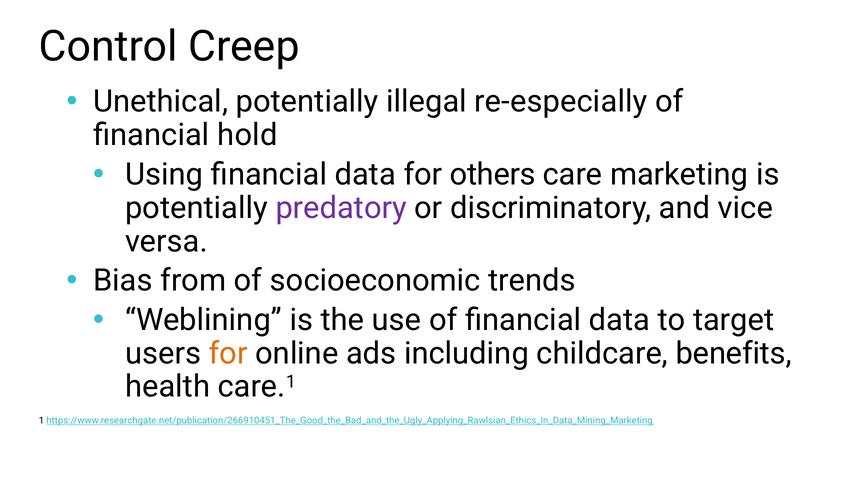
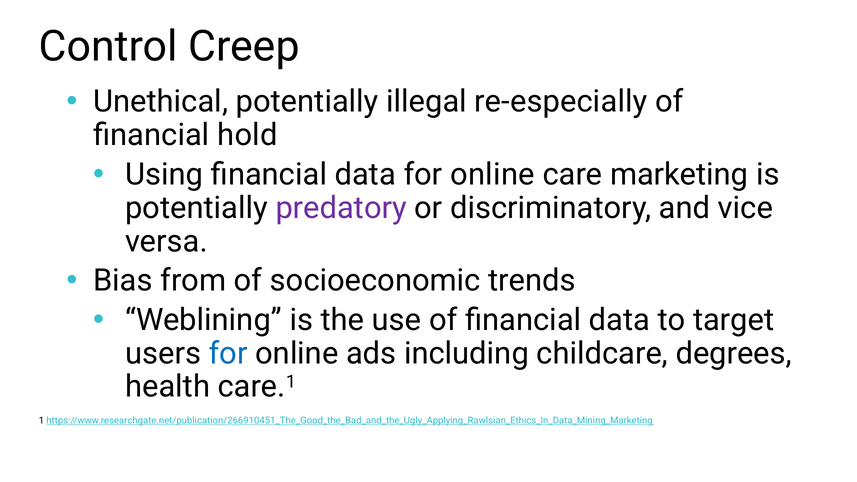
data for others: others -> online (492, 175)
for colour: orange -> blue (228, 353)
benefits: benefits -> degrees (734, 353)
